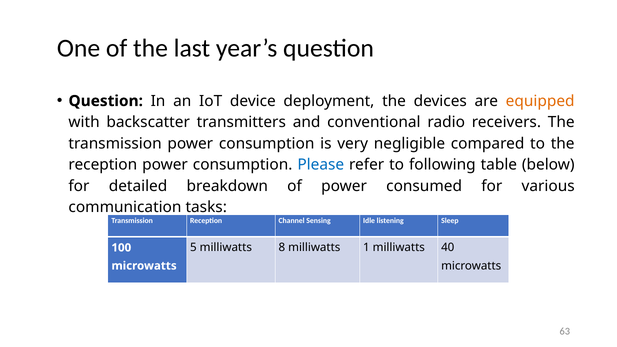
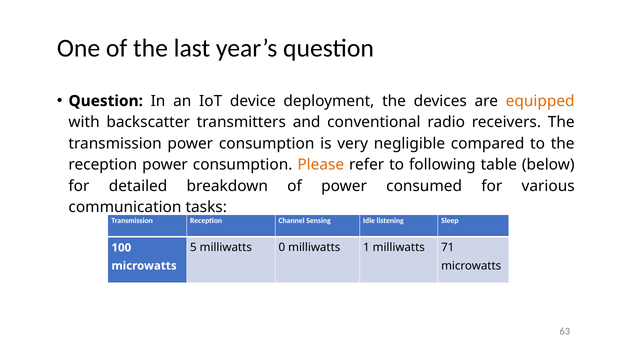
Please colour: blue -> orange (321, 165)
8: 8 -> 0 (282, 248)
40: 40 -> 71 (448, 248)
